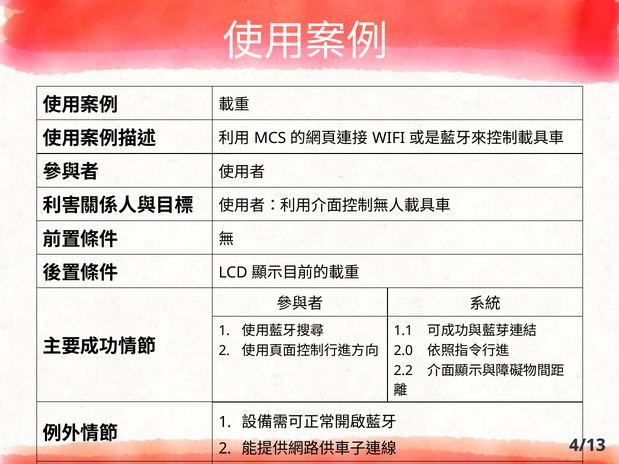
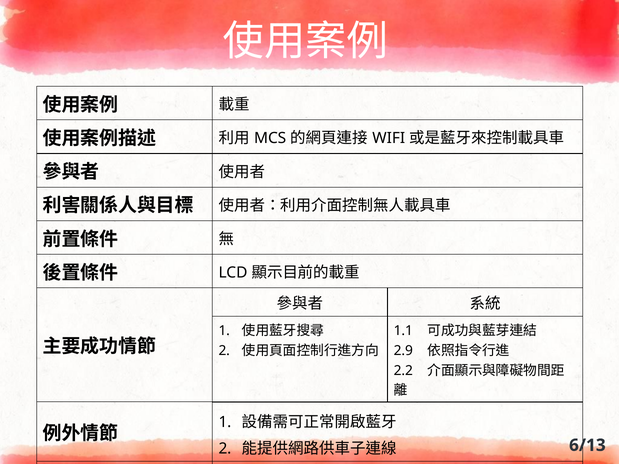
2.0: 2.0 -> 2.9 (403, 351)
4/13: 4/13 -> 6/13 (587, 445)
